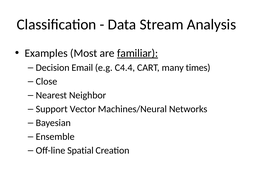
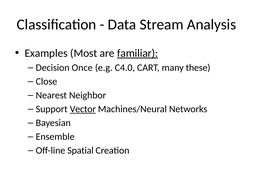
Email: Email -> Once (82, 68)
C4.4: C4.4 -> C4.0 (125, 68)
times: times -> these (198, 68)
Vector underline: none -> present (83, 109)
